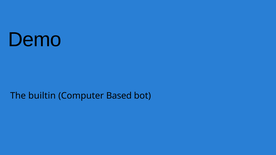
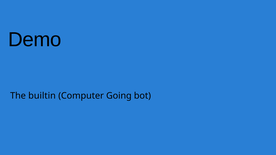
Based: Based -> Going (119, 96)
